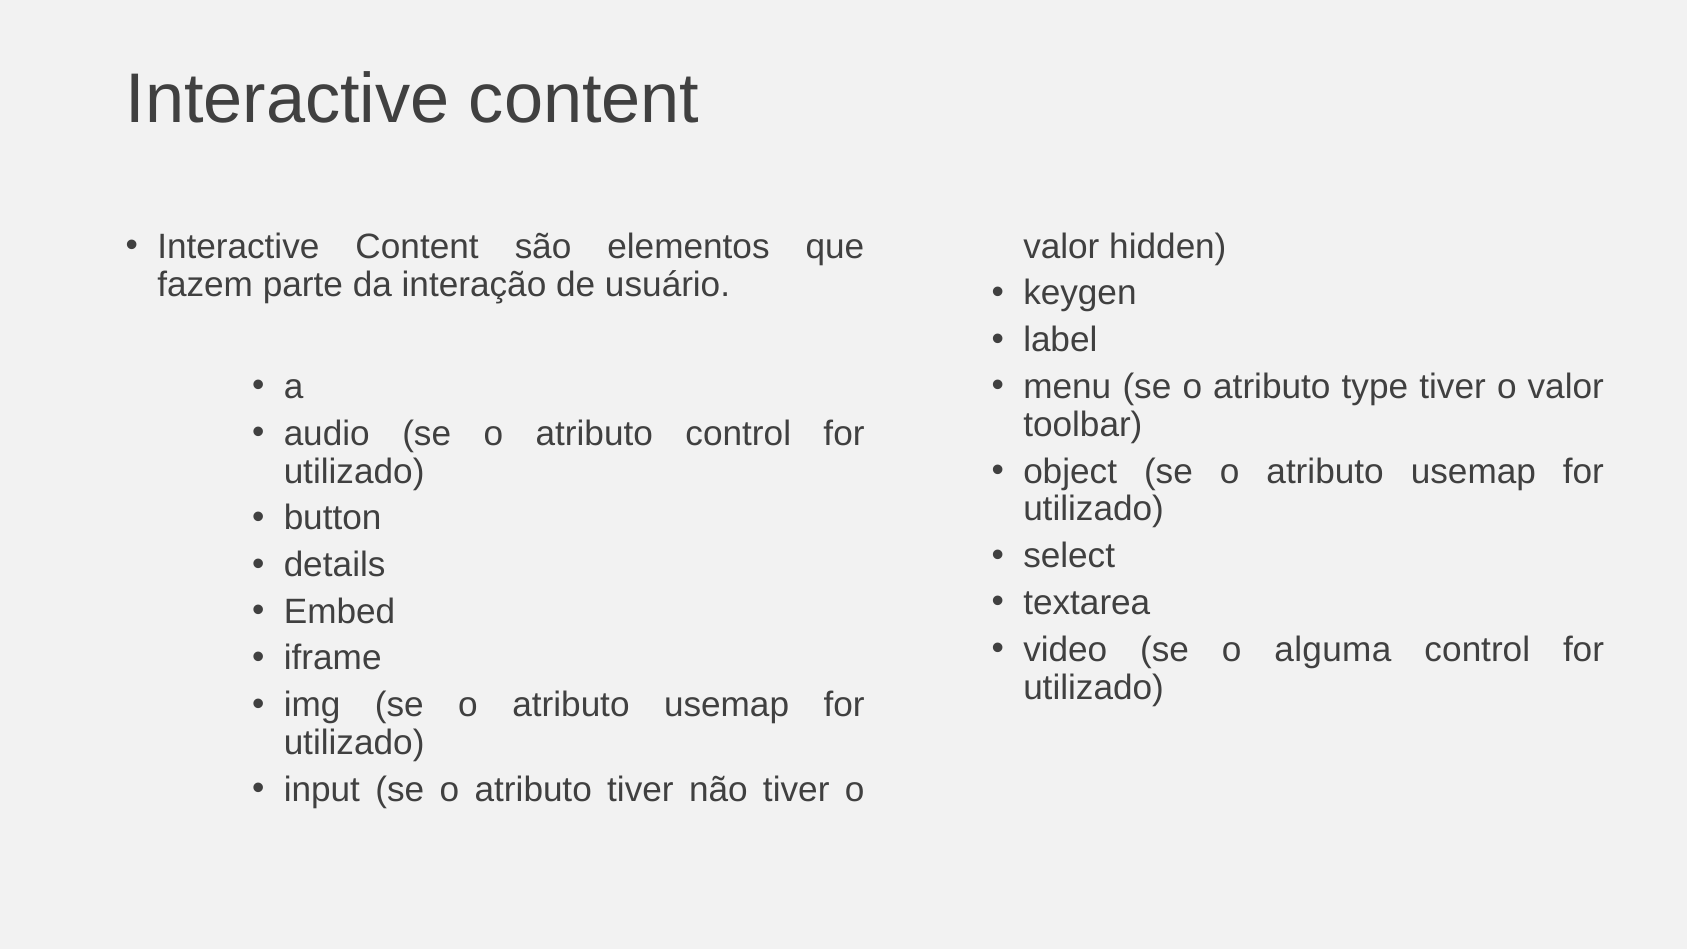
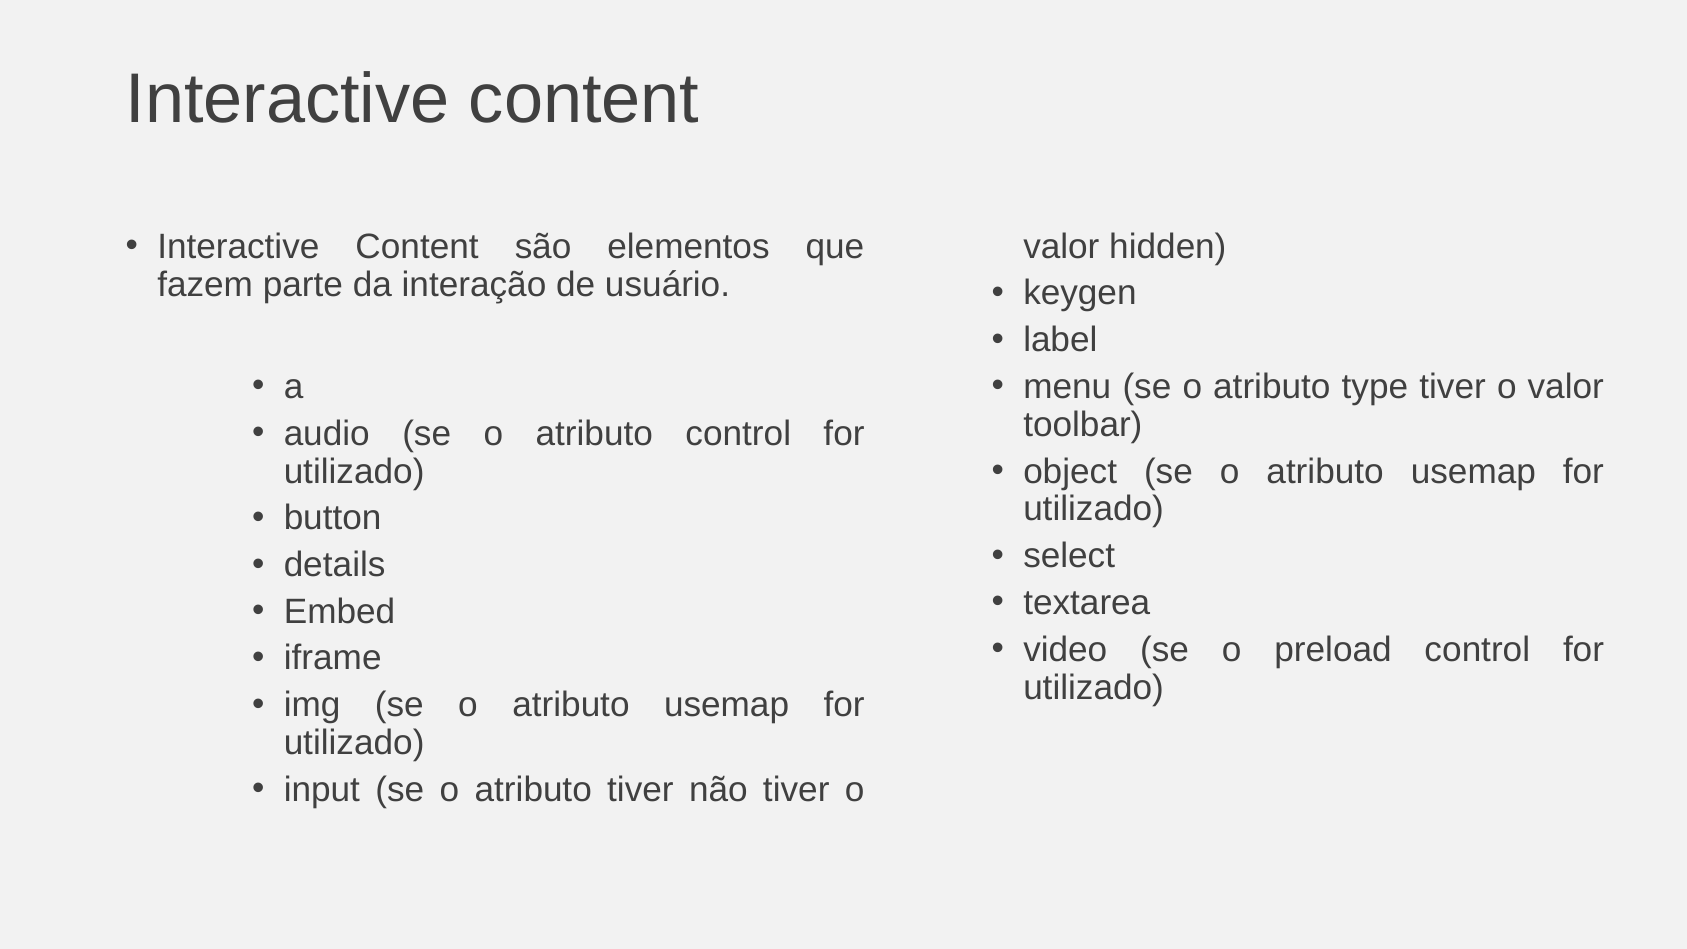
alguma: alguma -> preload (1333, 650)
